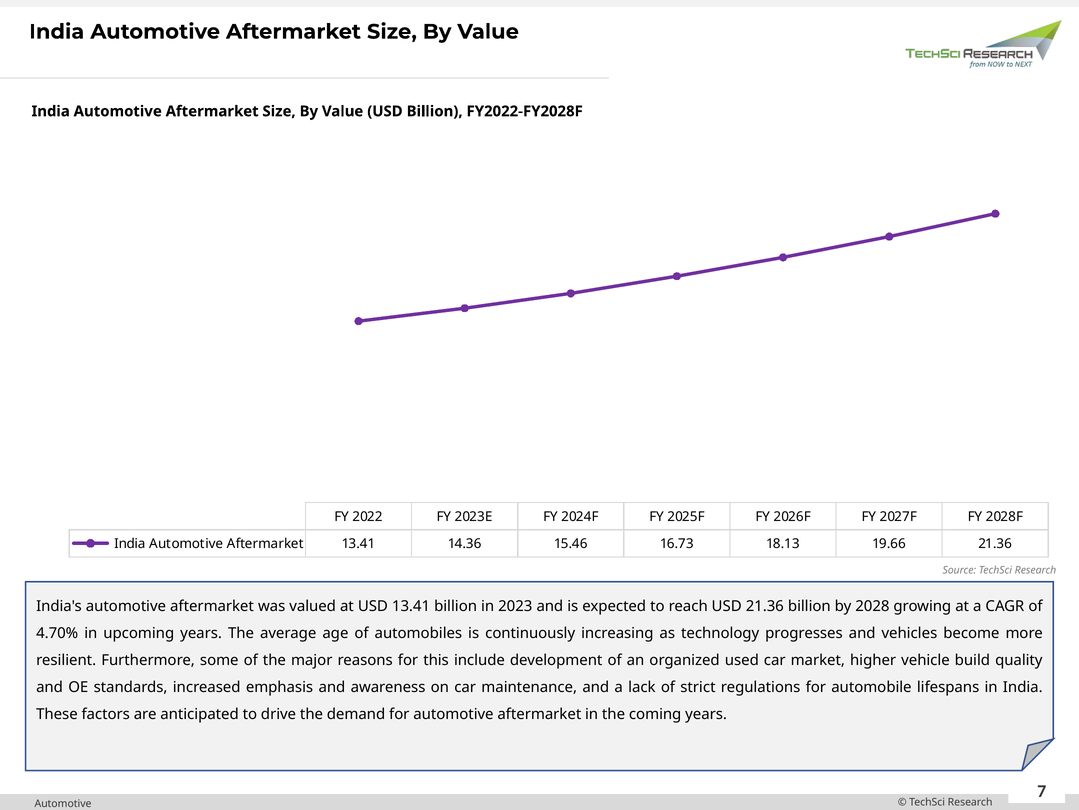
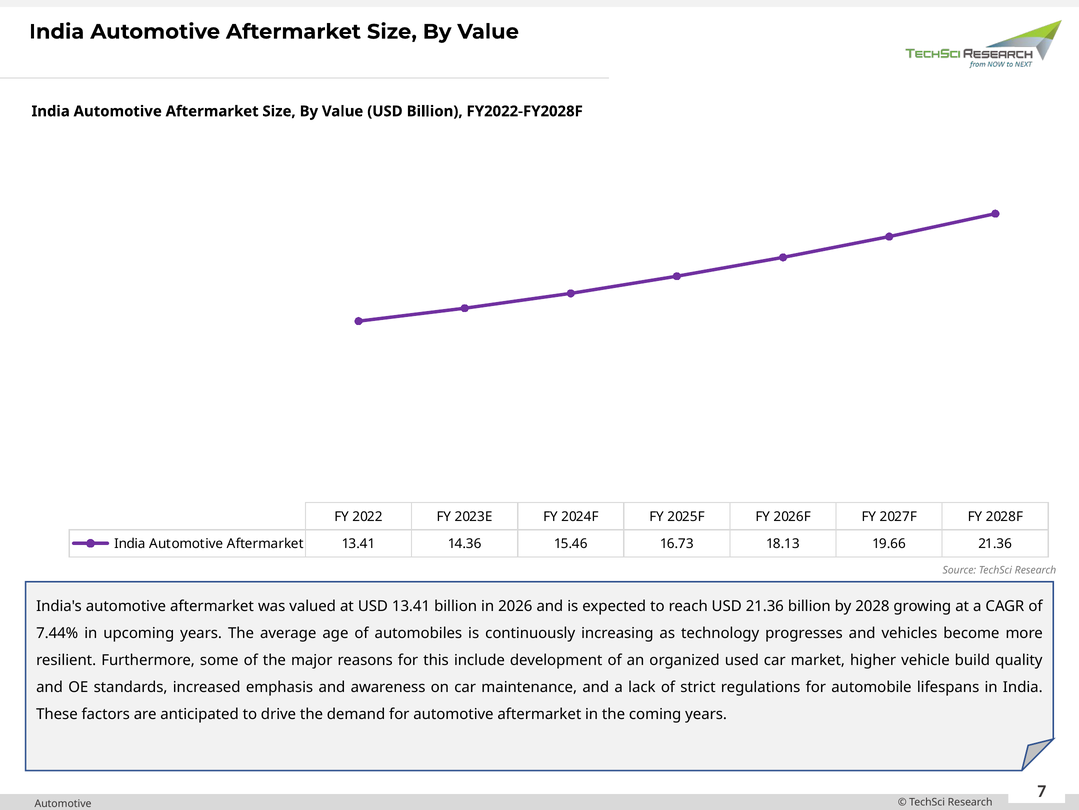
2023: 2023 -> 2026 (515, 605)
4.70%: 4.70% -> 7.44% (57, 633)
